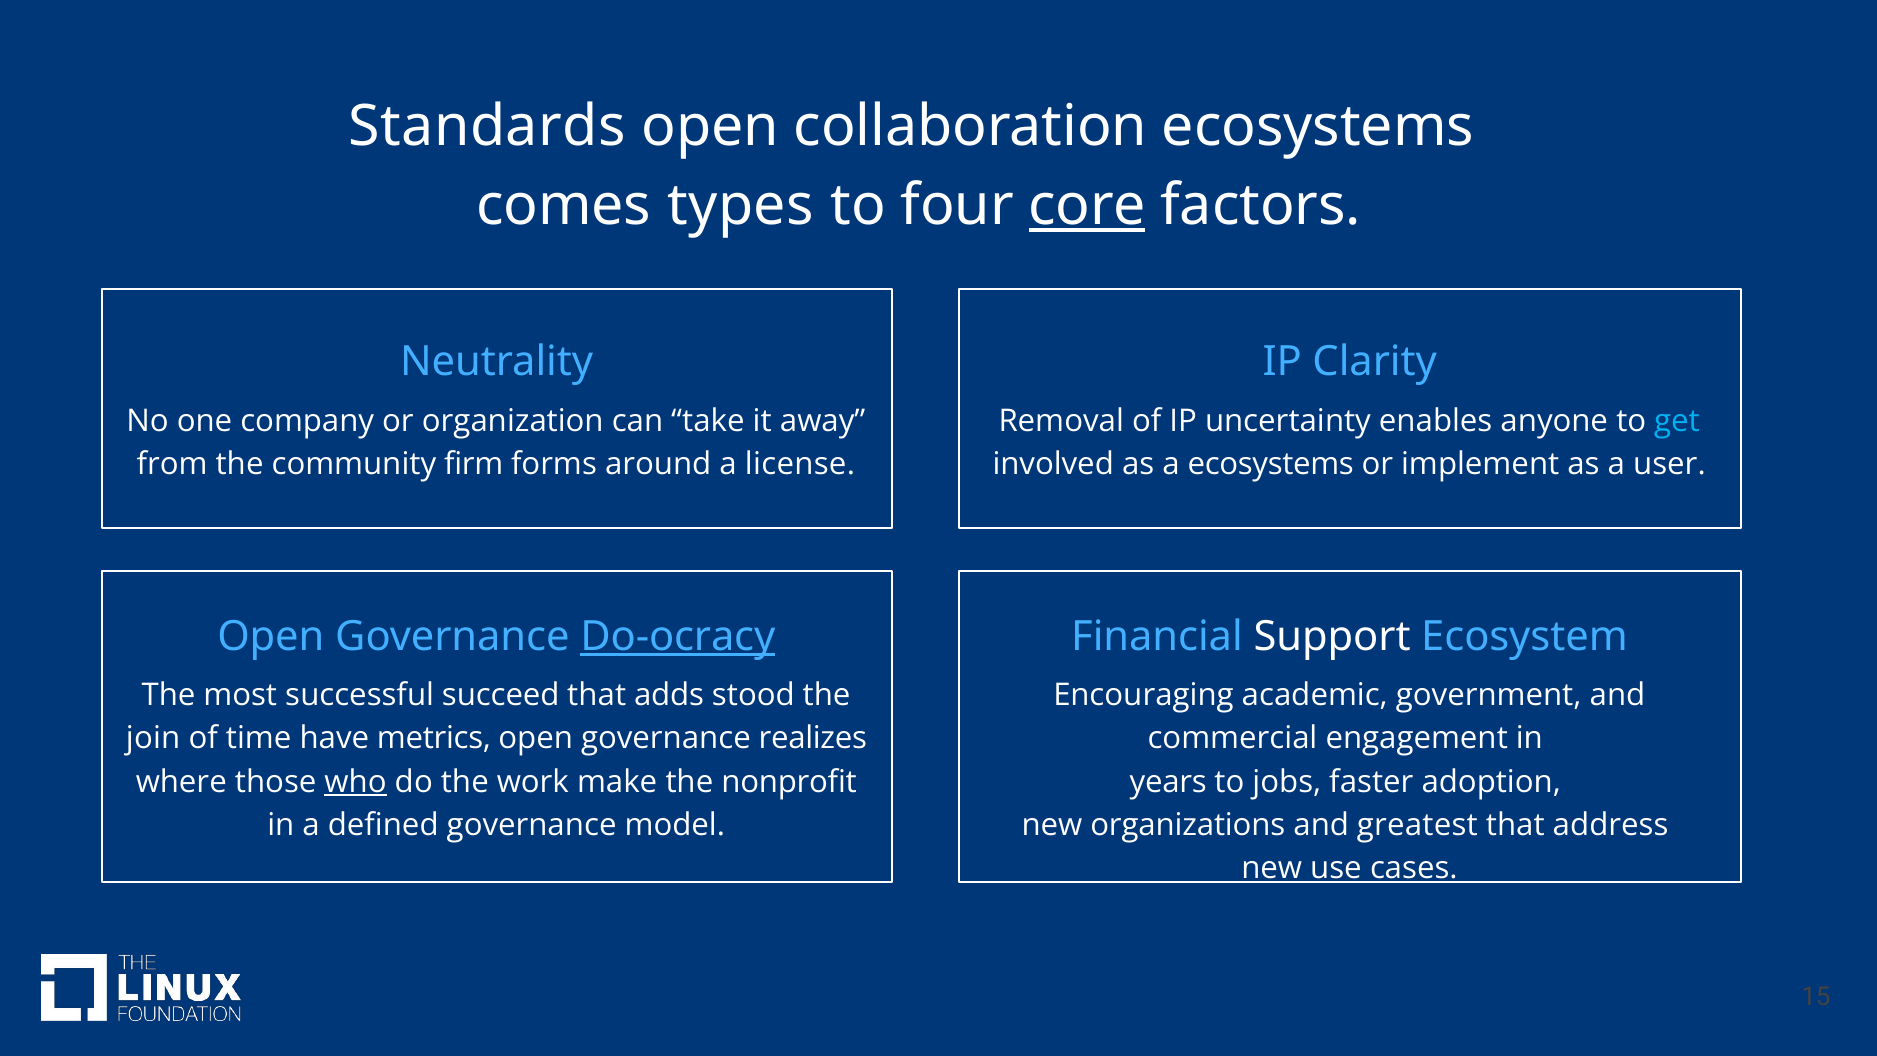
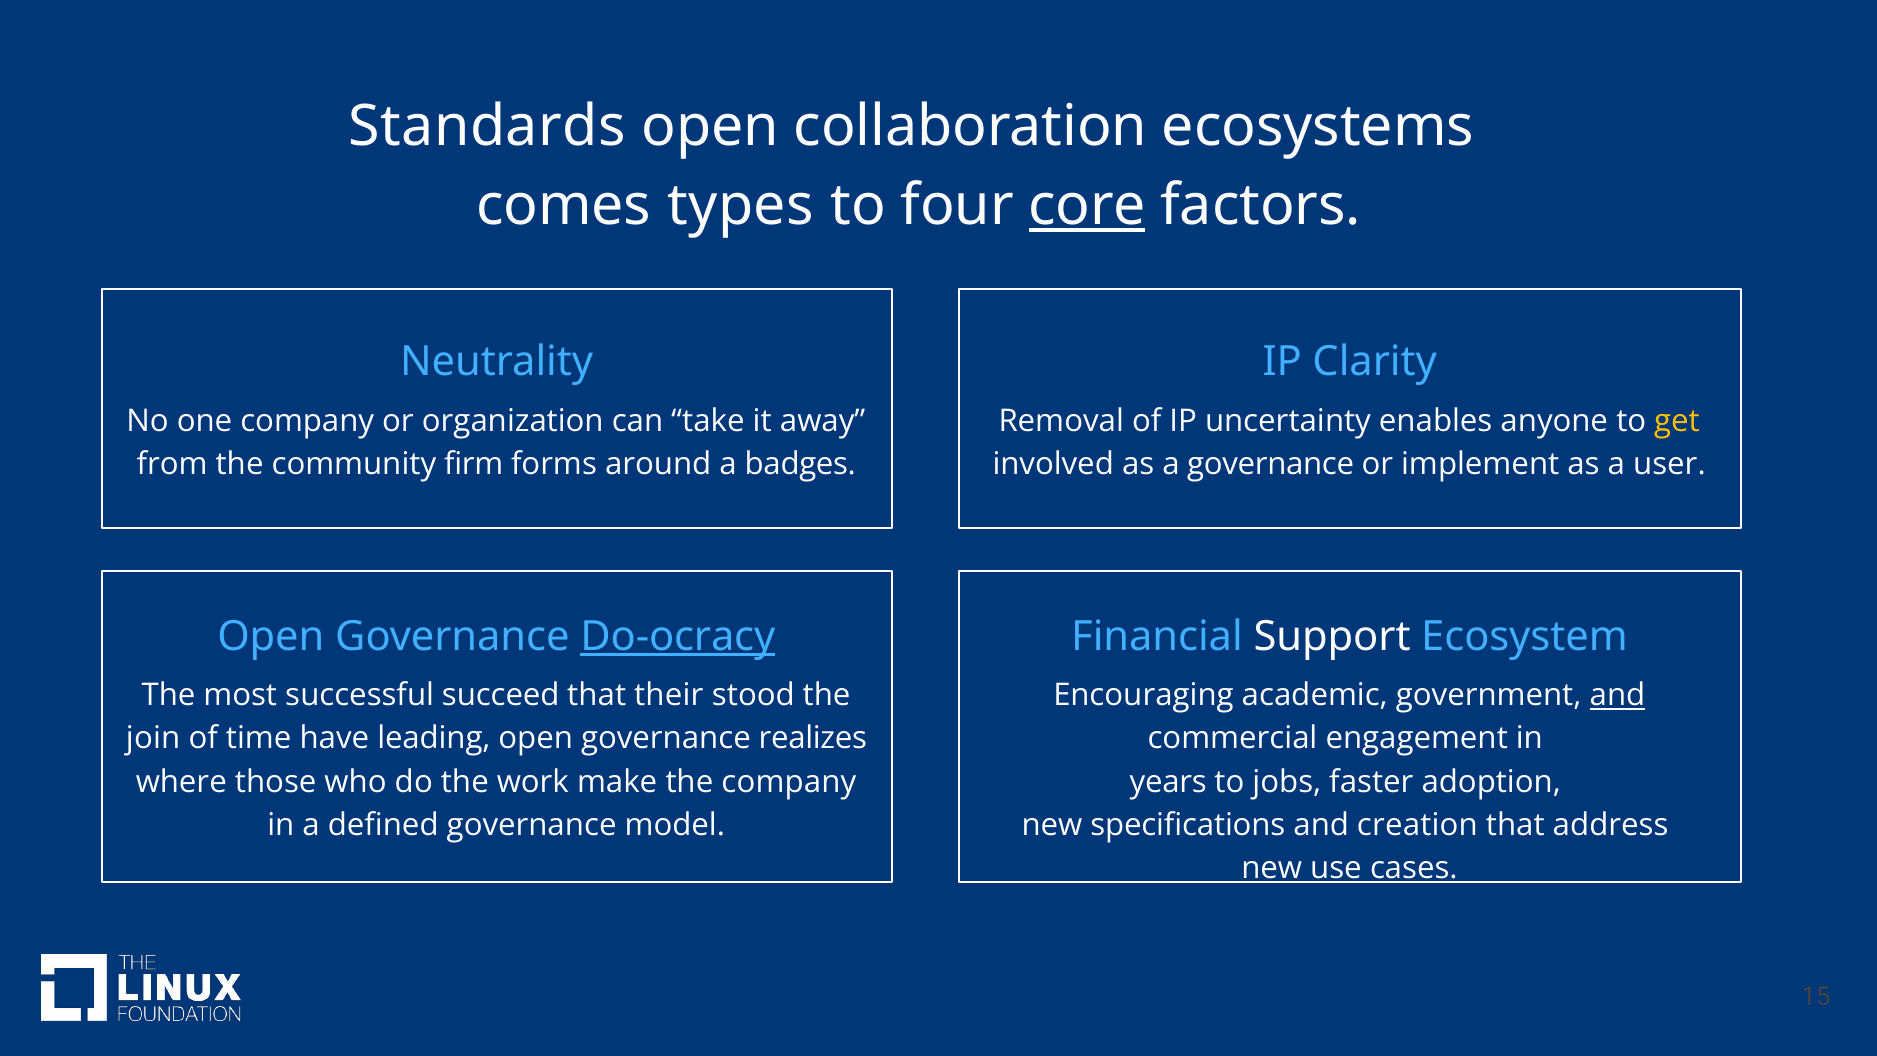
get colour: light blue -> yellow (1677, 421)
license: license -> badges (800, 464)
a ecosystems: ecosystems -> governance (1271, 464)
adds: adds -> their (669, 695)
and underline: none -> present (1617, 695)
metrics: metrics -> leading (434, 738)
who underline: present -> none (356, 782)
the nonprofit: nonprofit -> company (789, 782)
organizations: organizations -> specifications (1188, 825)
greatest: greatest -> creation (1417, 825)
